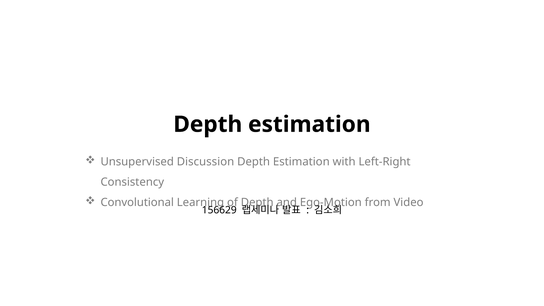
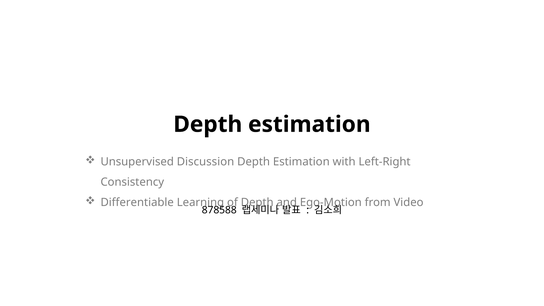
Convolutional: Convolutional -> Differentiable (137, 203)
156629: 156629 -> 878588 (219, 210)
